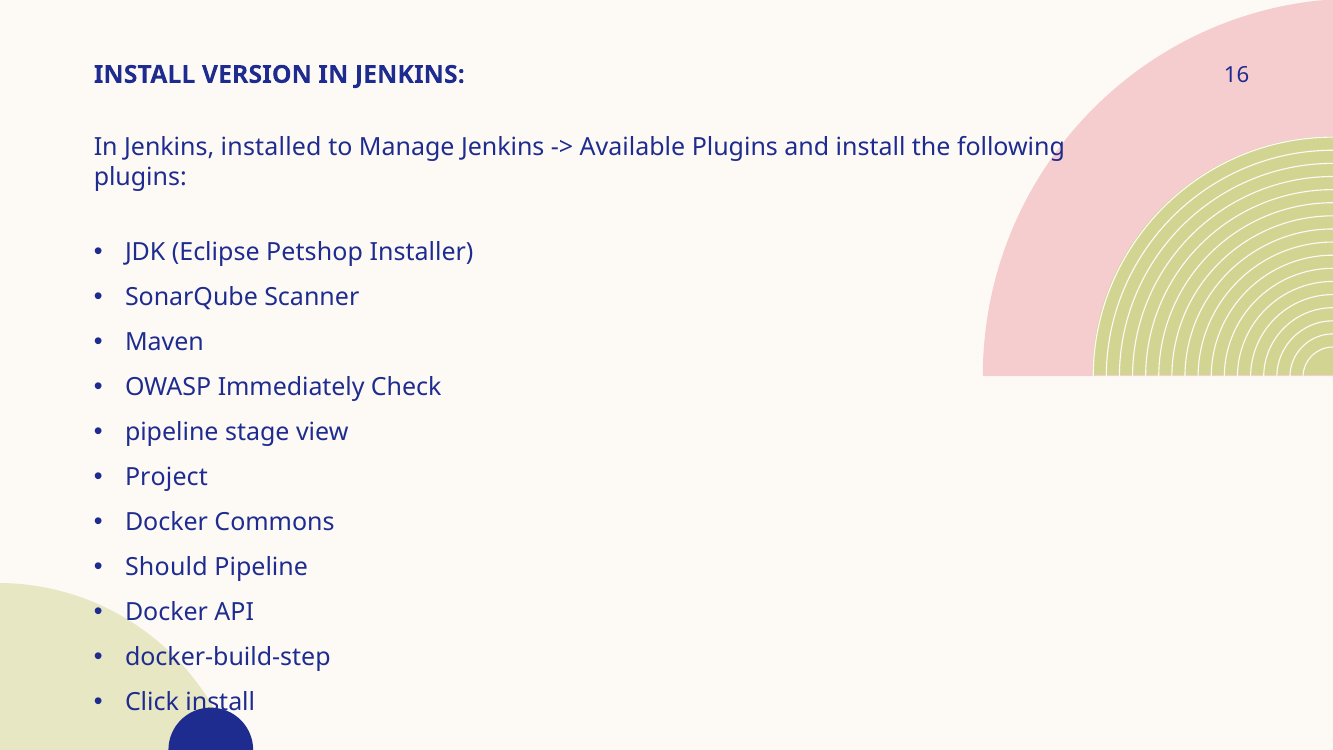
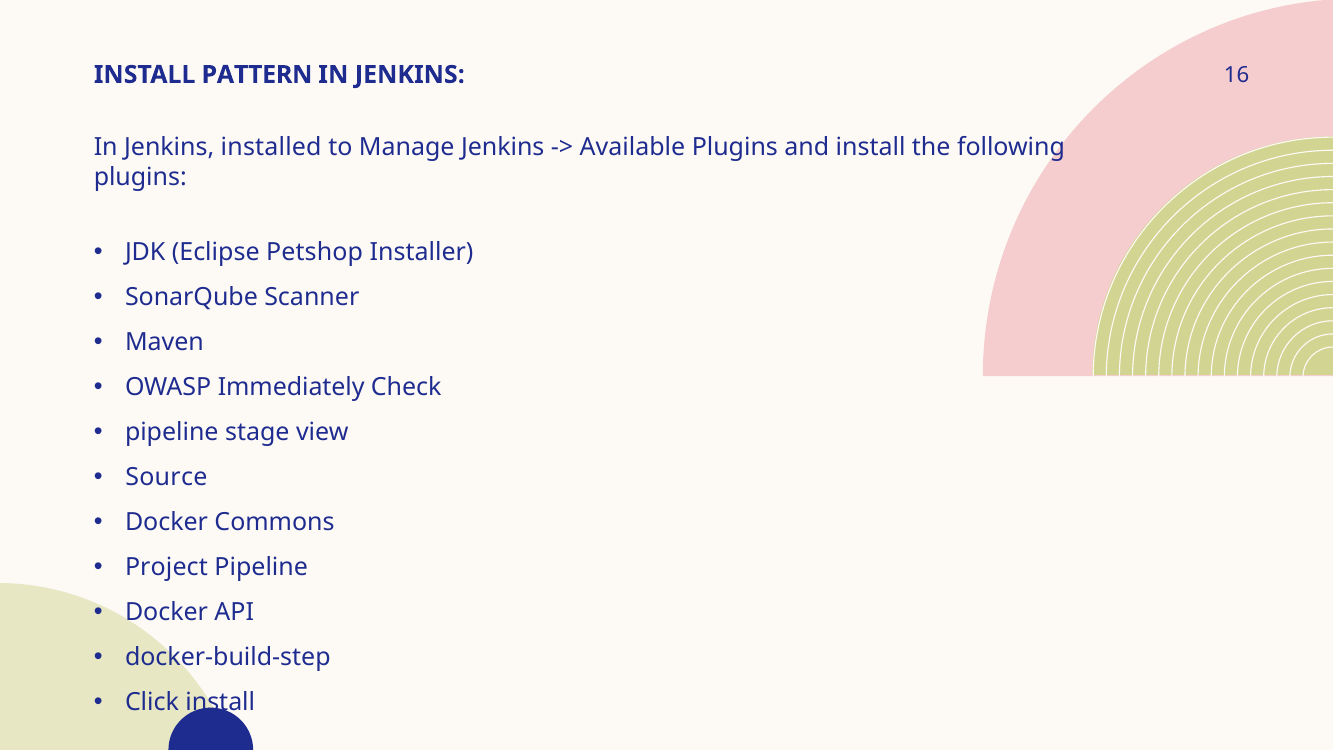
VERSION: VERSION -> PATTERN (257, 75)
Project: Project -> Source (166, 477)
Should: Should -> Project (166, 567)
